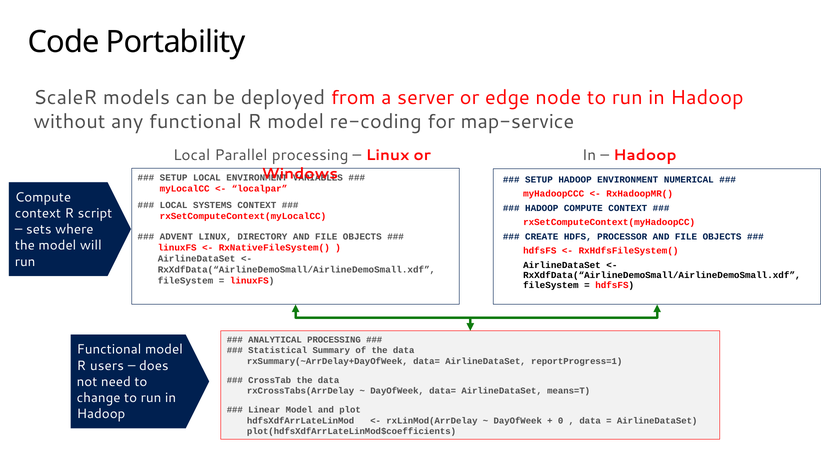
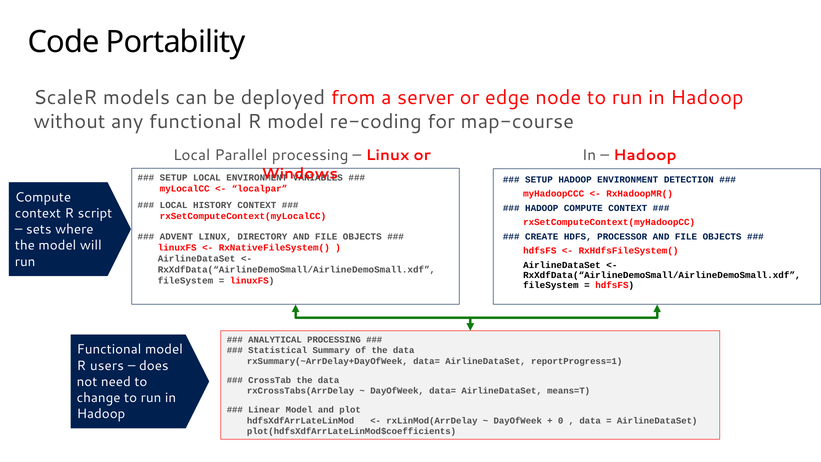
map-service: map-service -> map-course (517, 122)
NUMERICAL: NUMERICAL -> DETECTION (689, 179)
SYSTEMS: SYSTEMS -> HISTORY (212, 205)
